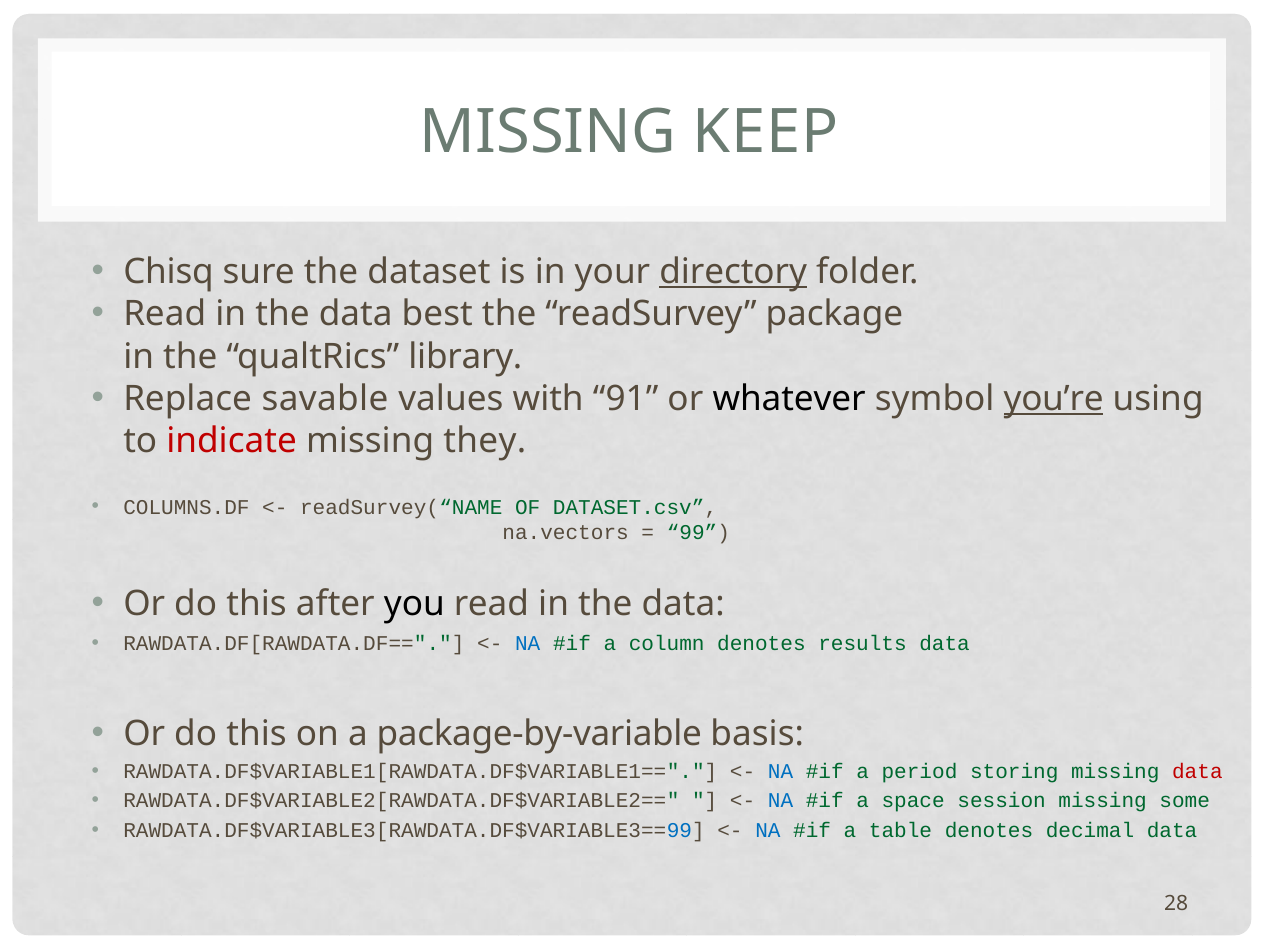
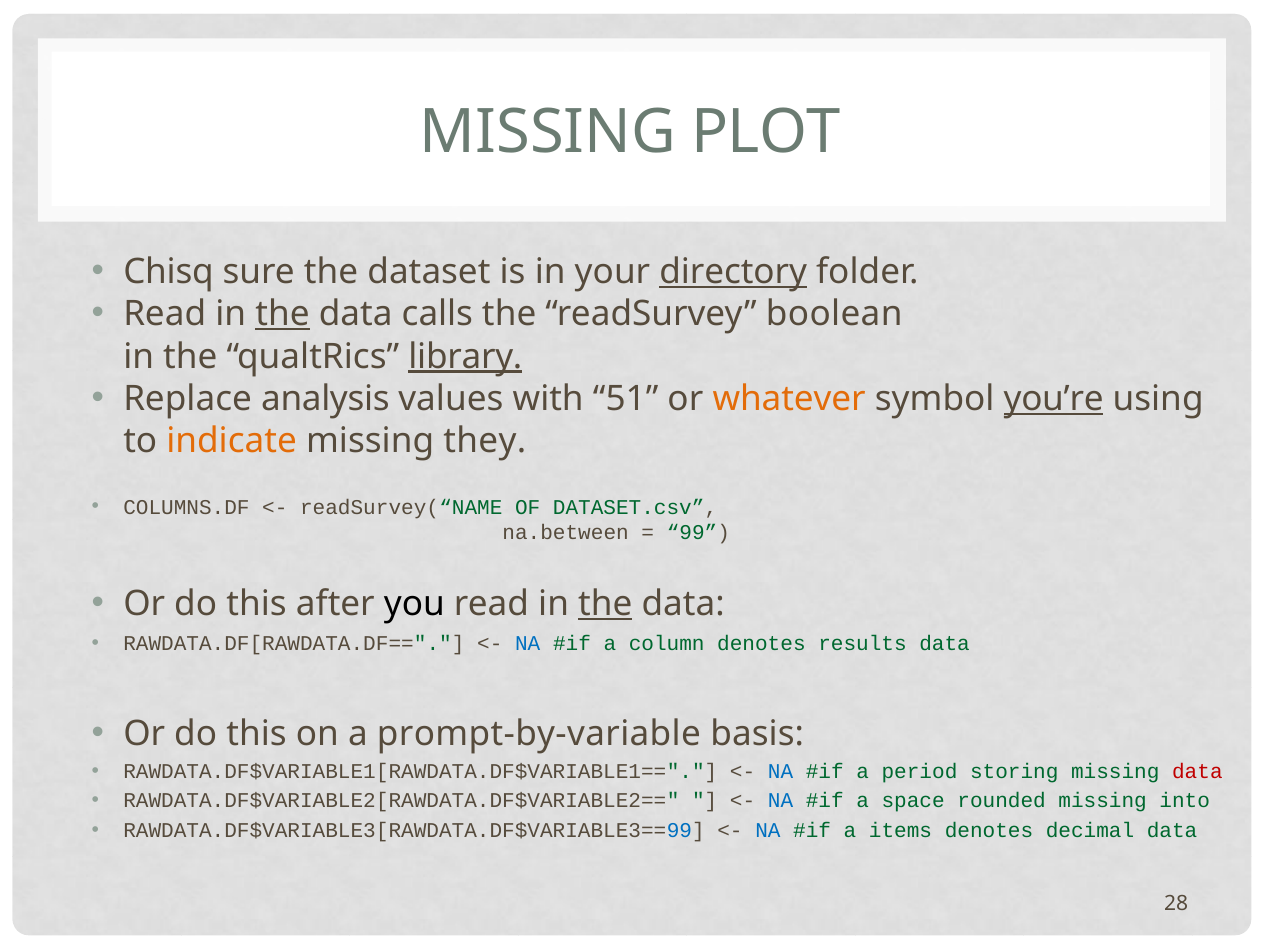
KEEP: KEEP -> PLOT (766, 133)
the underline: none -> present (282, 314)
best: best -> calls (437, 314)
package: package -> boolean (834, 314)
library underline: none -> present (465, 356)
savable: savable -> analysis (325, 399)
91: 91 -> 51 (626, 399)
whatever colour: black -> orange (789, 399)
indicate colour: red -> orange (232, 441)
na.vectors: na.vectors -> na.between (566, 532)
the underline: none -> present (605, 604)
package-by-variable: package-by-variable -> prompt-by-variable (539, 734)
session: session -> rounded (1002, 801)
some: some -> into (1185, 801)
table: table -> items (901, 830)
